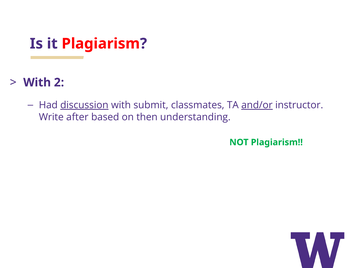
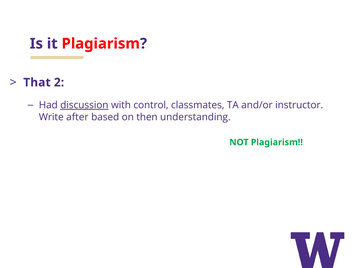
With: With -> That (37, 82)
submit: submit -> control (151, 105)
and/or underline: present -> none (257, 105)
